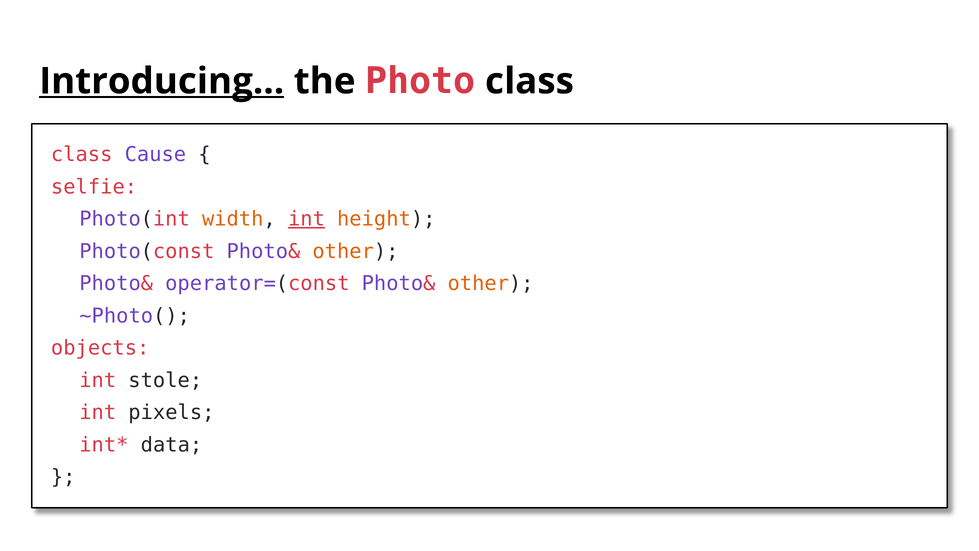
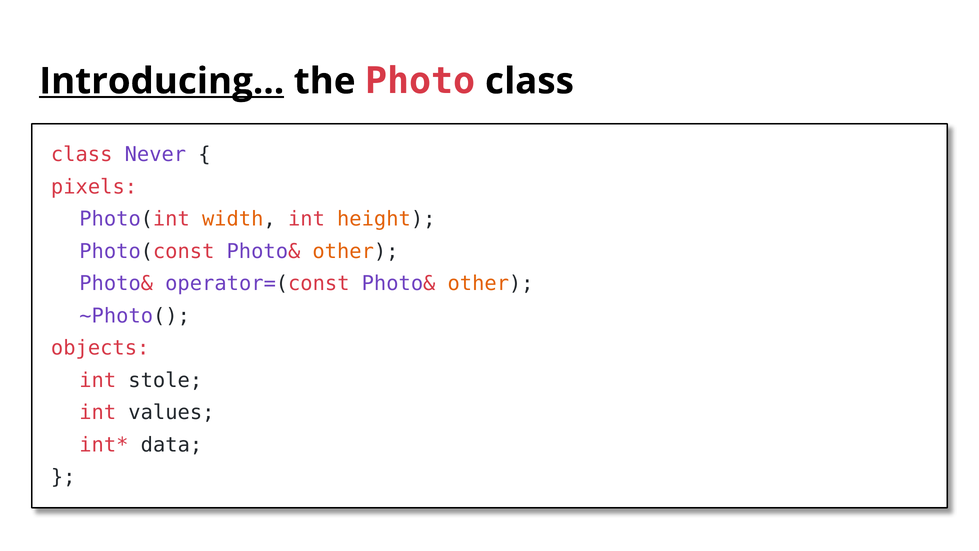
Cause: Cause -> Never (155, 154)
selfie: selfie -> pixels (94, 187)
int underline: present -> none (306, 219)
pixels: pixels -> values (171, 412)
